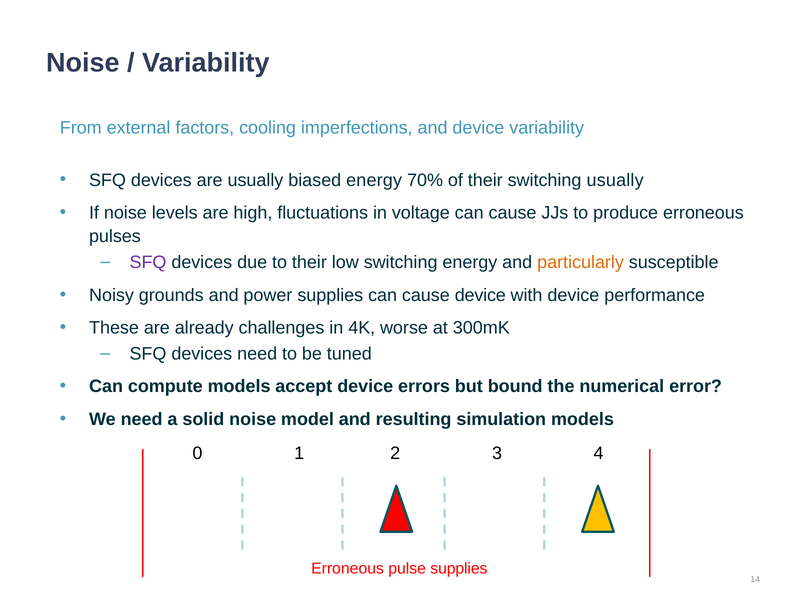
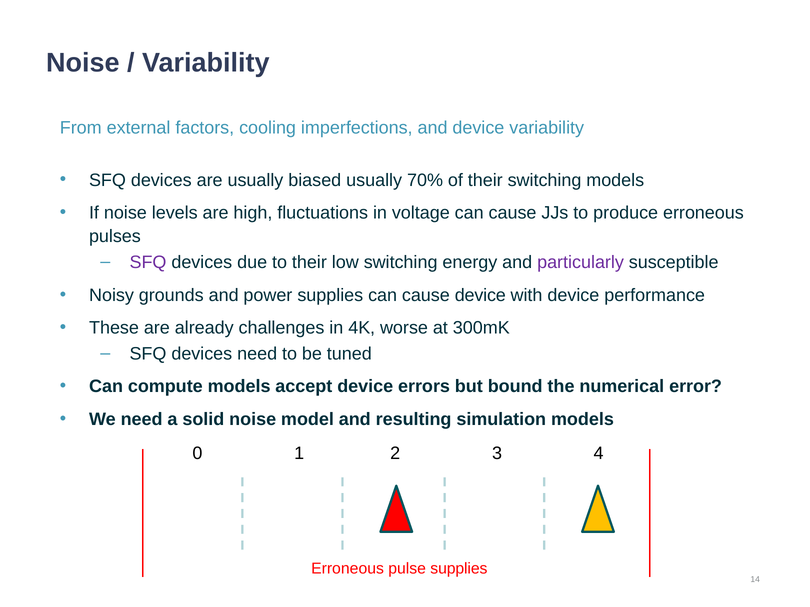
biased energy: energy -> usually (374, 180)
switching usually: usually -> models (615, 180)
particularly colour: orange -> purple (581, 263)
